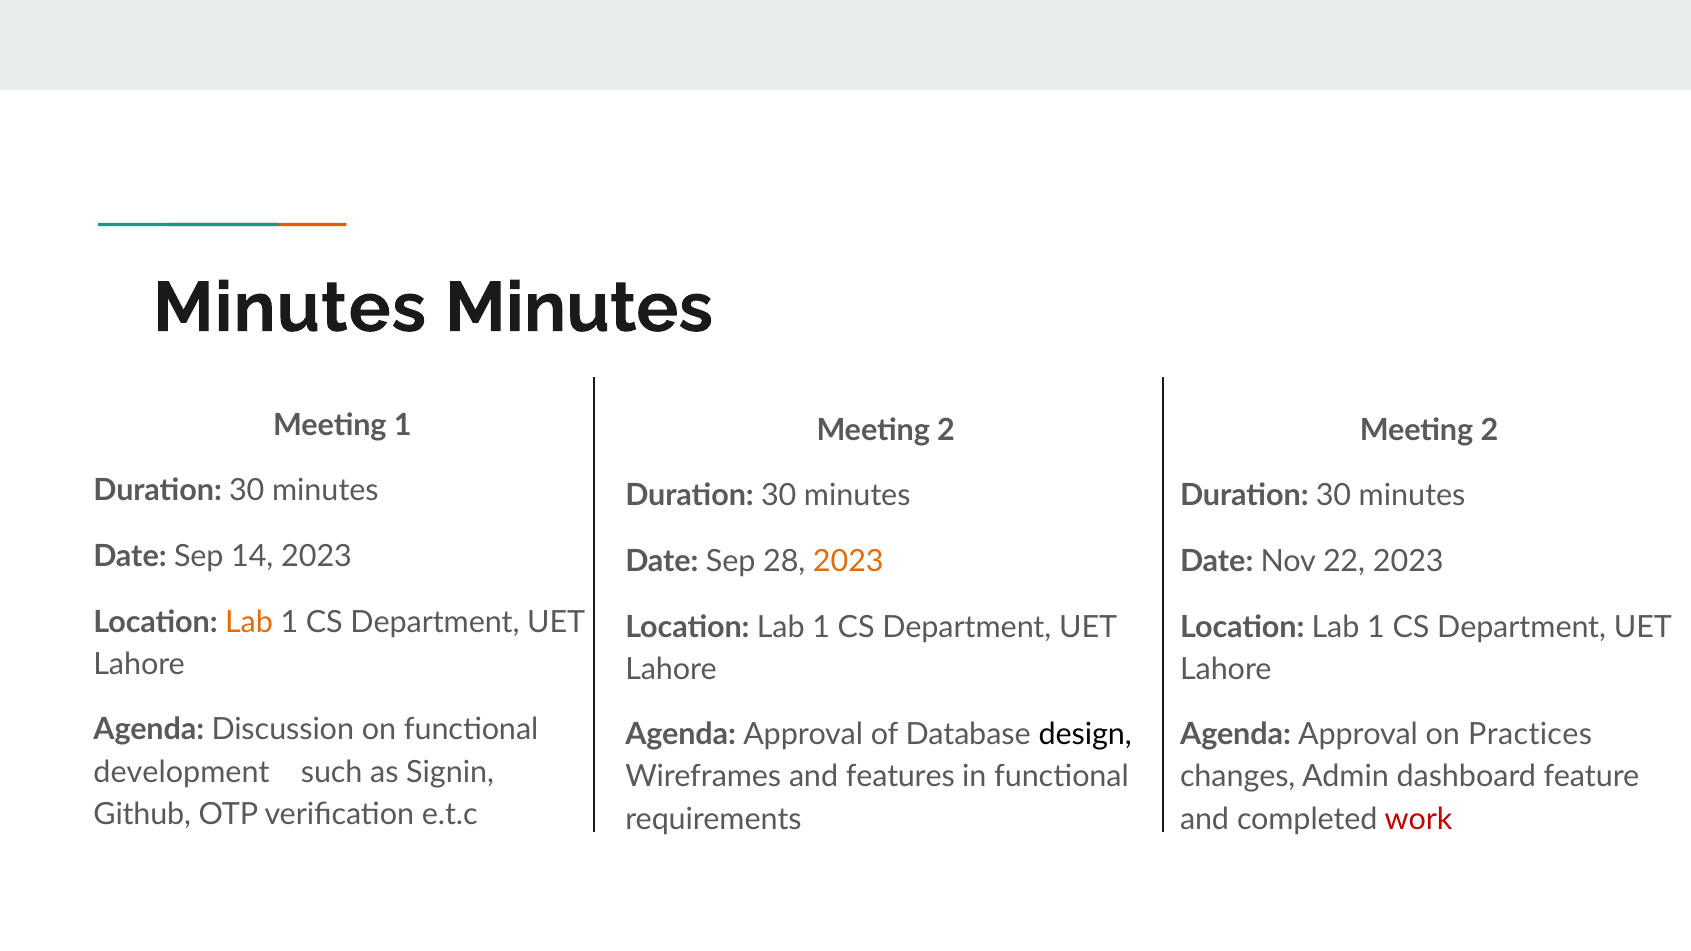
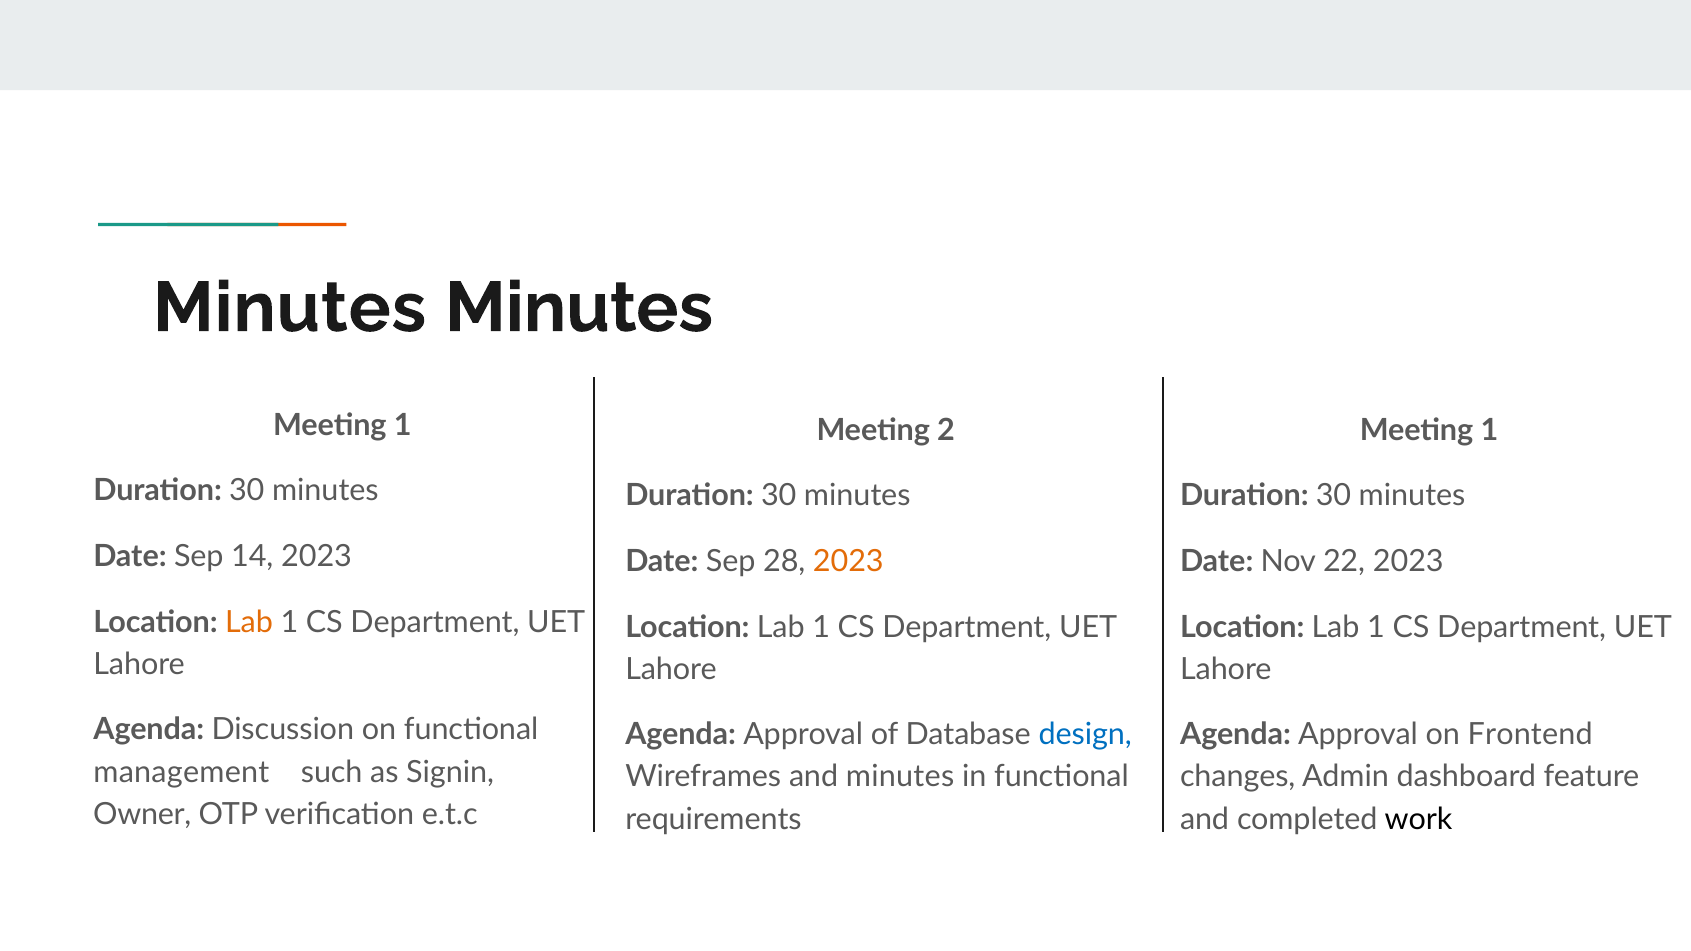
2: 2 -> 1 (1489, 430)
design colour: black -> blue (1085, 735)
Practices: Practices -> Frontend (1530, 735)
development: development -> management (181, 772)
and features: features -> minutes (900, 777)
Github: Github -> Owner (142, 814)
work colour: red -> black (1419, 819)
